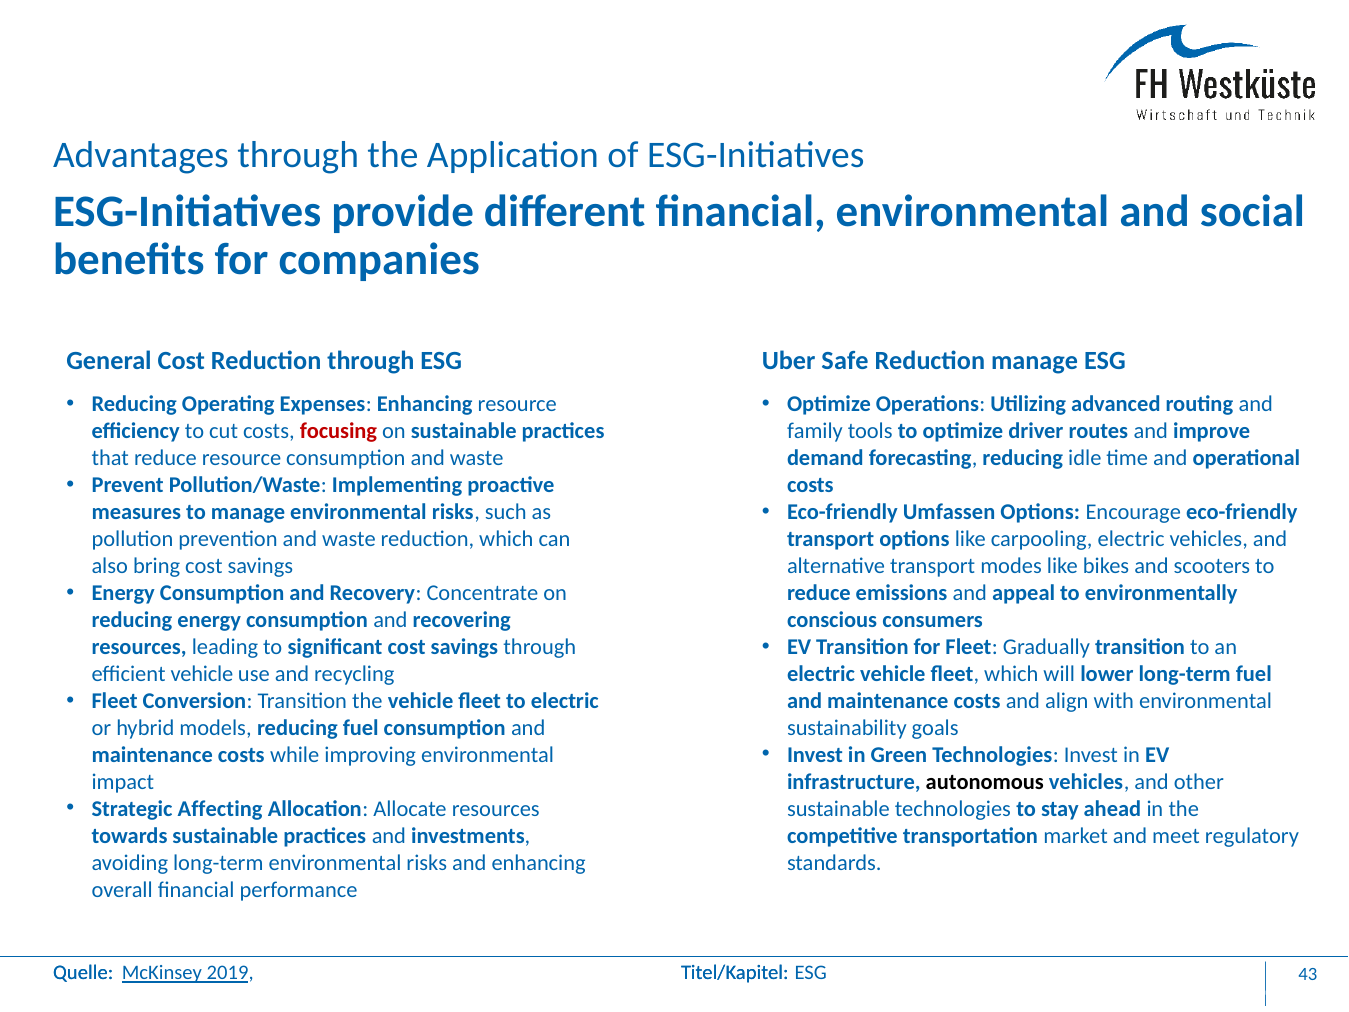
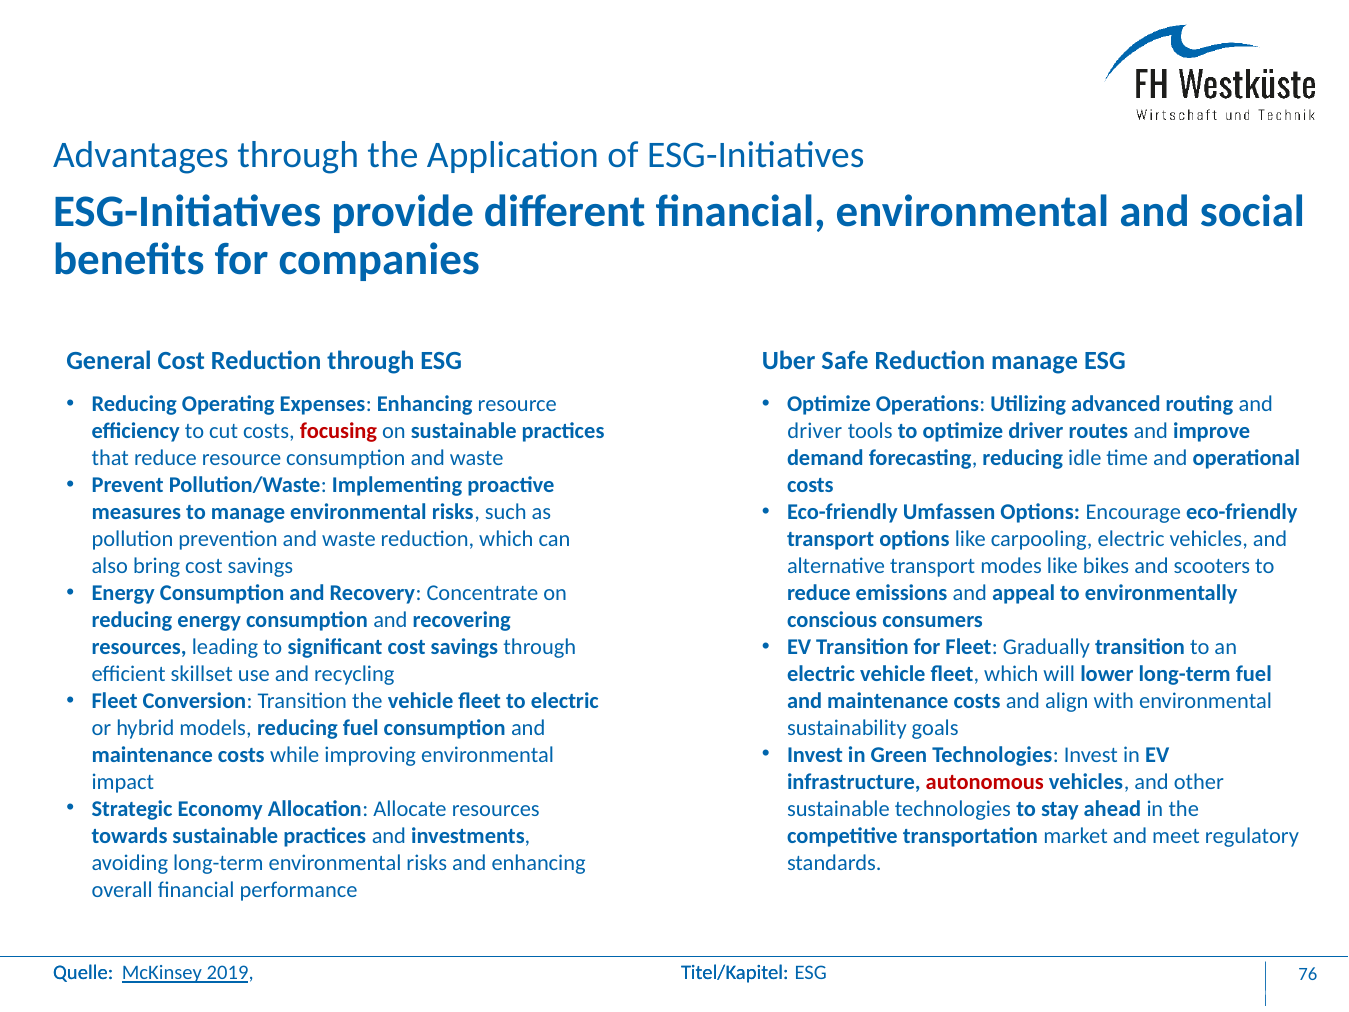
family: family -> driver (815, 431)
efficient vehicle: vehicle -> skillset (202, 674)
autonomous colour: black -> red (985, 782)
Affecting: Affecting -> Economy (220, 809)
43: 43 -> 76 (1308, 974)
